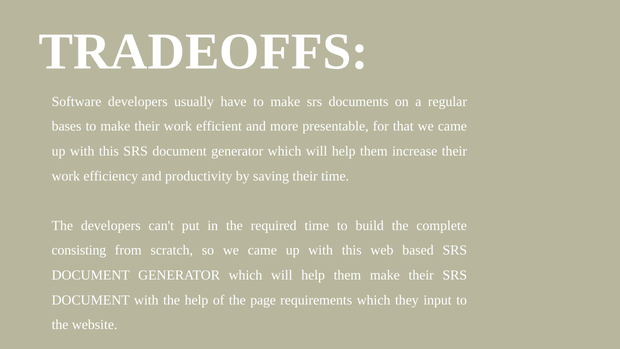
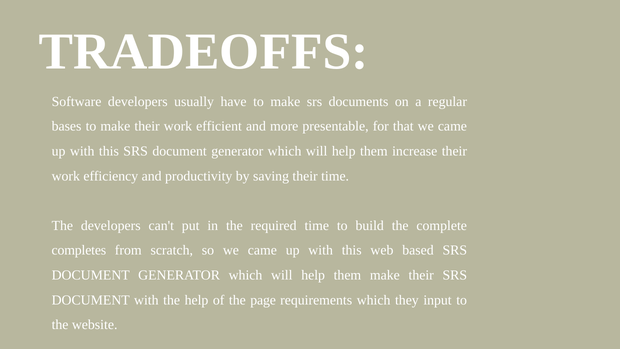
consisting: consisting -> completes (79, 250)
